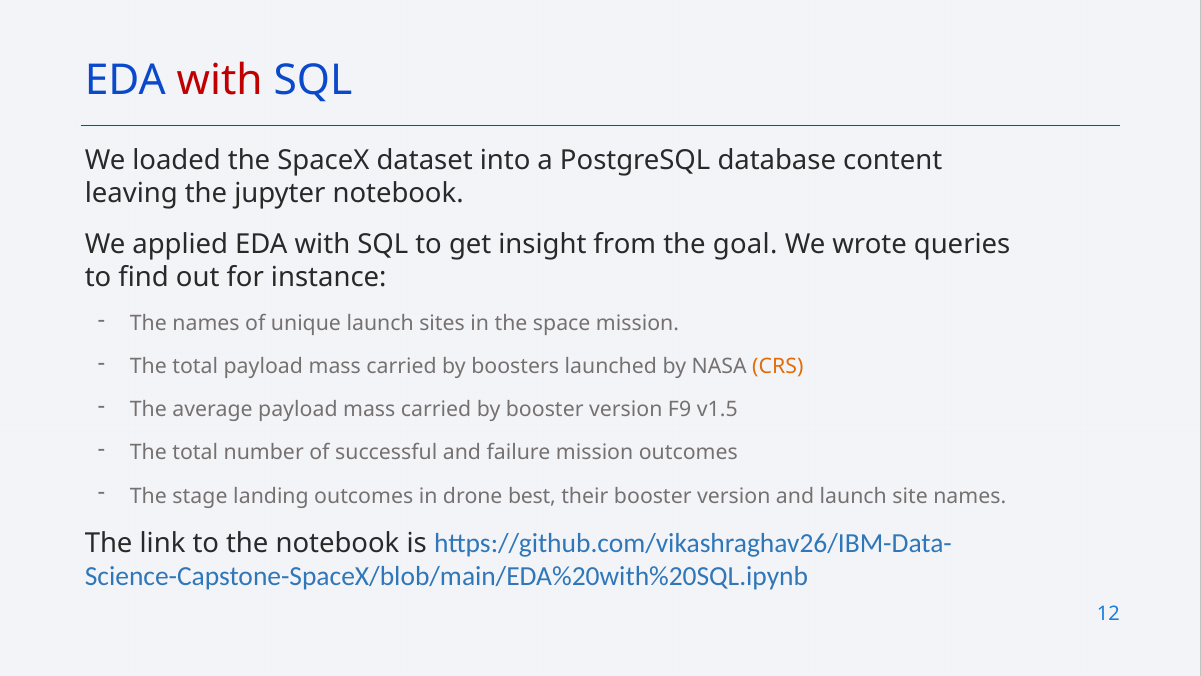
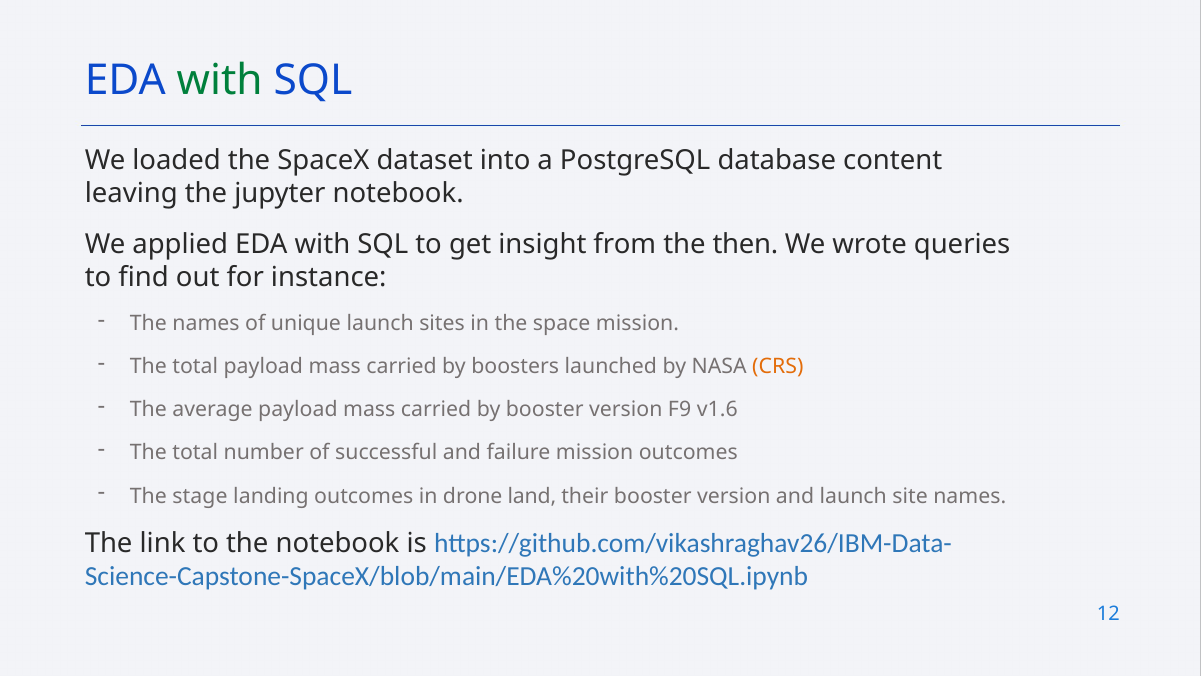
with colour: red -> green (220, 80)
goal: goal -> then (745, 244)
v1.5: v1.5 -> v1.6 (717, 410)
best: best -> land (532, 496)
